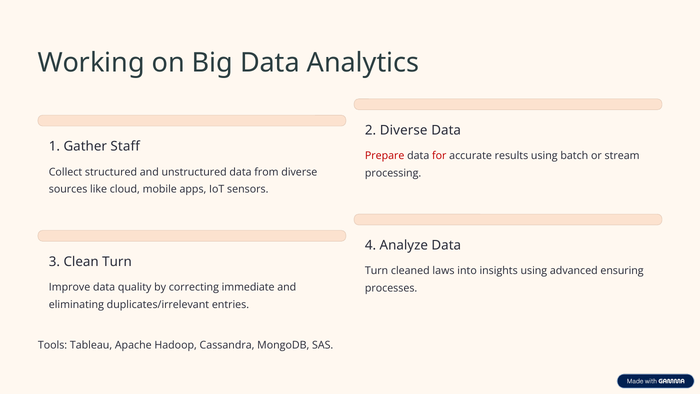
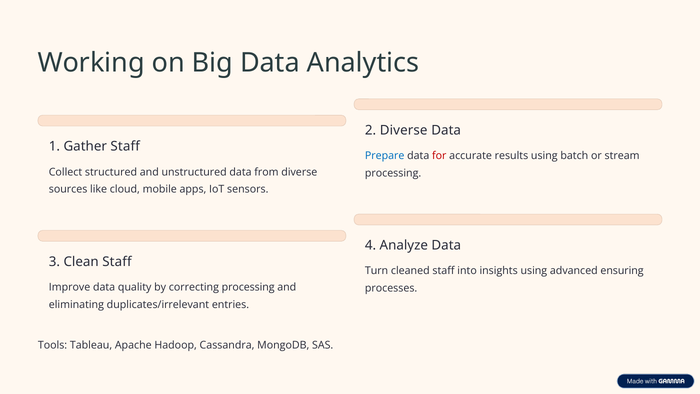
Prepare colour: red -> blue (385, 156)
Clean Turn: Turn -> Staff (117, 262)
cleaned laws: laws -> staff (443, 271)
correcting immediate: immediate -> processing (248, 287)
